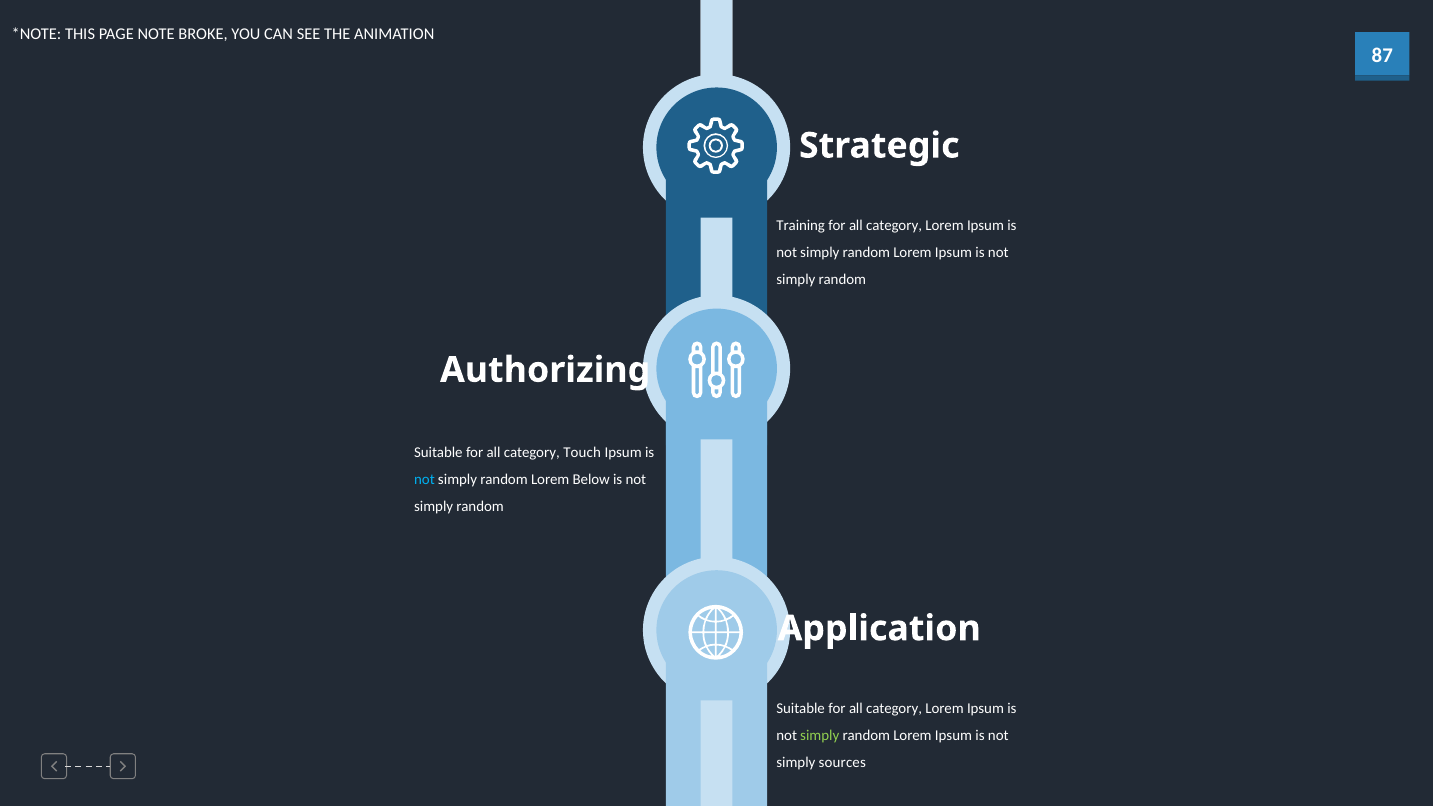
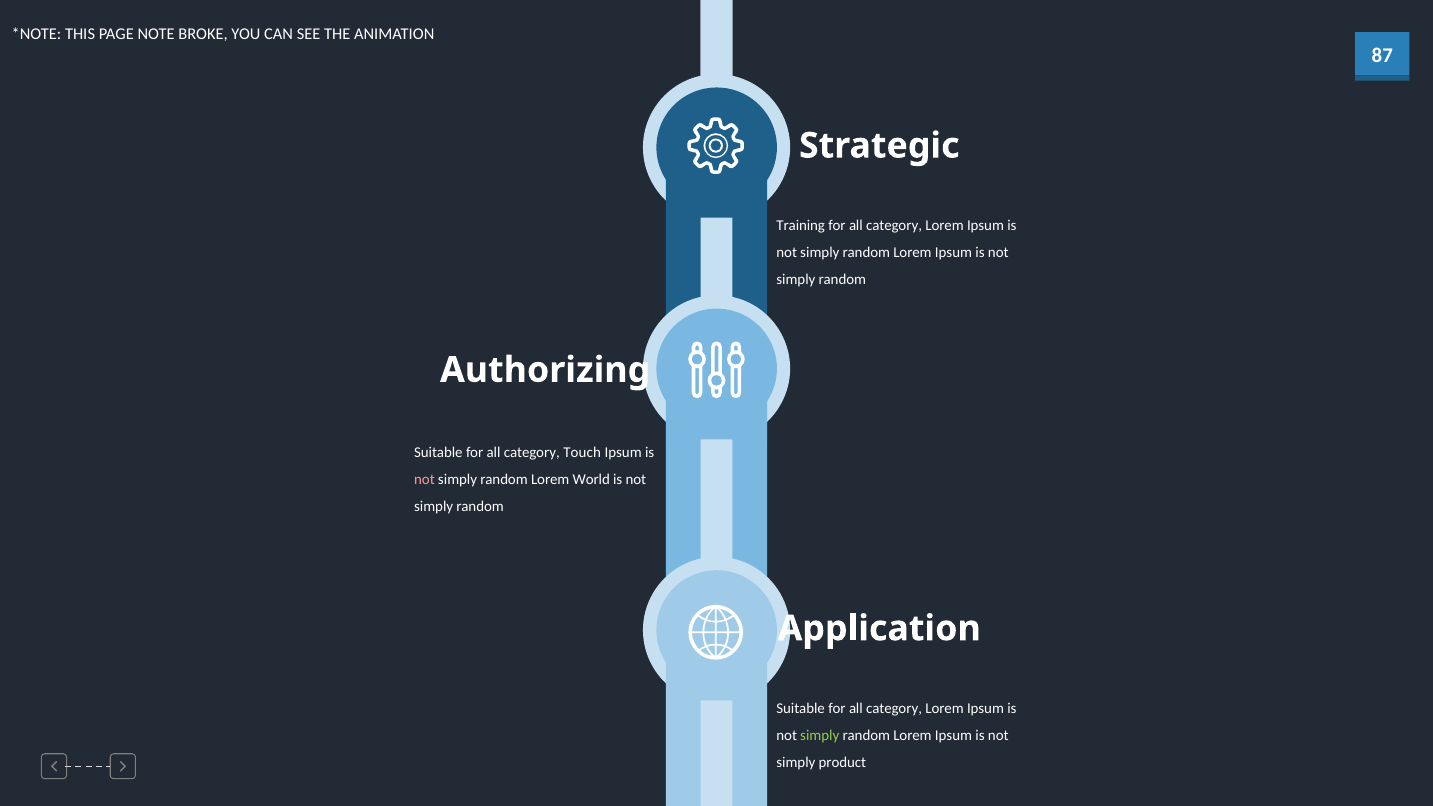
not colour: light blue -> pink (424, 480)
Below: Below -> World (591, 480)
sources: sources -> product (842, 762)
